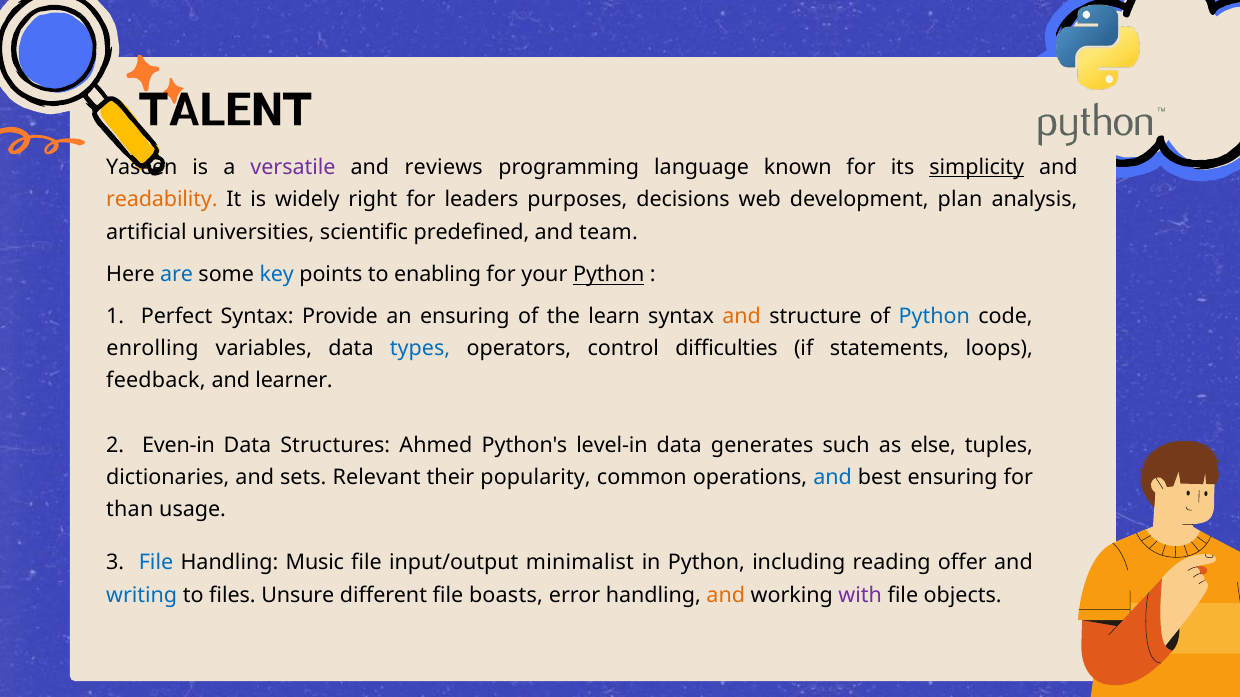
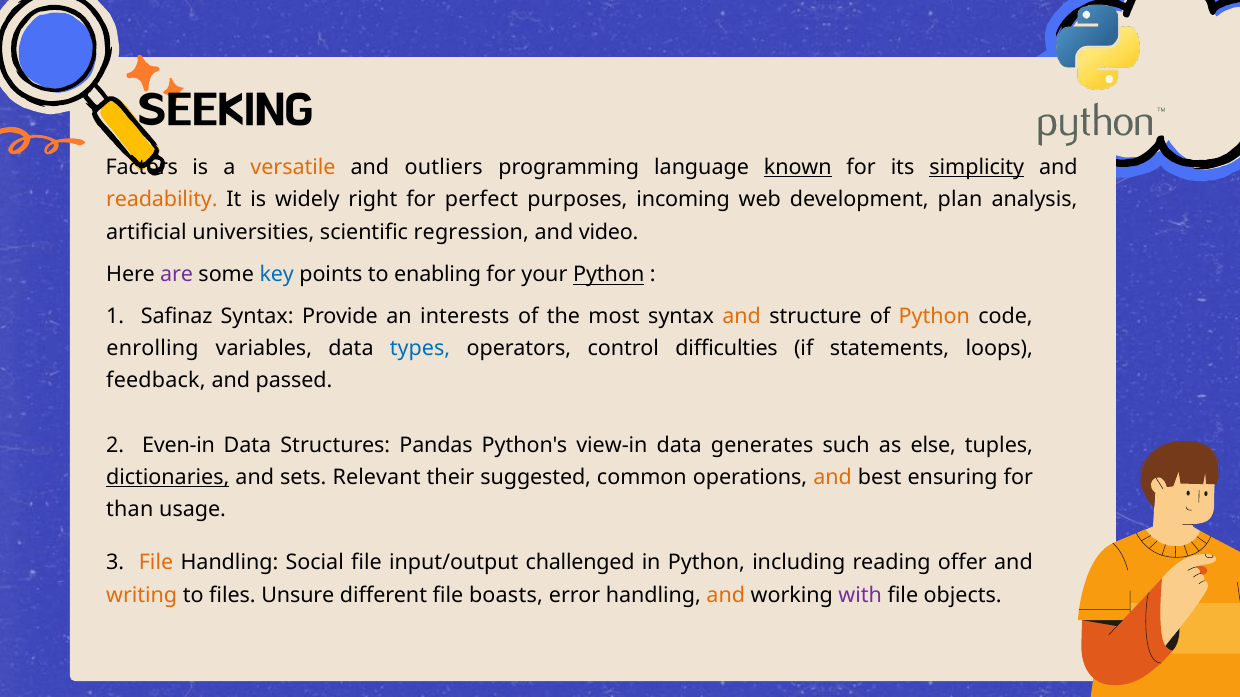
TALENT: TALENT -> SEEKING (226, 109)
Yaseen: Yaseen -> Factors (142, 168)
versatile colour: purple -> orange (293, 168)
reviews: reviews -> outliers (444, 168)
known underline: none -> present (798, 168)
leaders: leaders -> perfect (481, 200)
decisions: decisions -> incoming (683, 200)
predefined: predefined -> regression (471, 232)
team: team -> video (609, 232)
are colour: blue -> purple (177, 275)
Perfect: Perfect -> Safinaz (177, 316)
an ensuring: ensuring -> interests (465, 316)
learn: learn -> most (614, 316)
Python colour: blue -> orange (934, 316)
learner: learner -> passed (294, 381)
Ahmed: Ahmed -> Pandas (436, 446)
level-in: level-in -> view-in (612, 446)
dictionaries underline: none -> present (168, 478)
popularity: popularity -> suggested (536, 478)
and colour: blue -> orange (833, 478)
File colour: blue -> orange (156, 563)
Music: Music -> Social (315, 563)
minimalist: minimalist -> challenged (580, 563)
writing colour: blue -> orange (142, 595)
